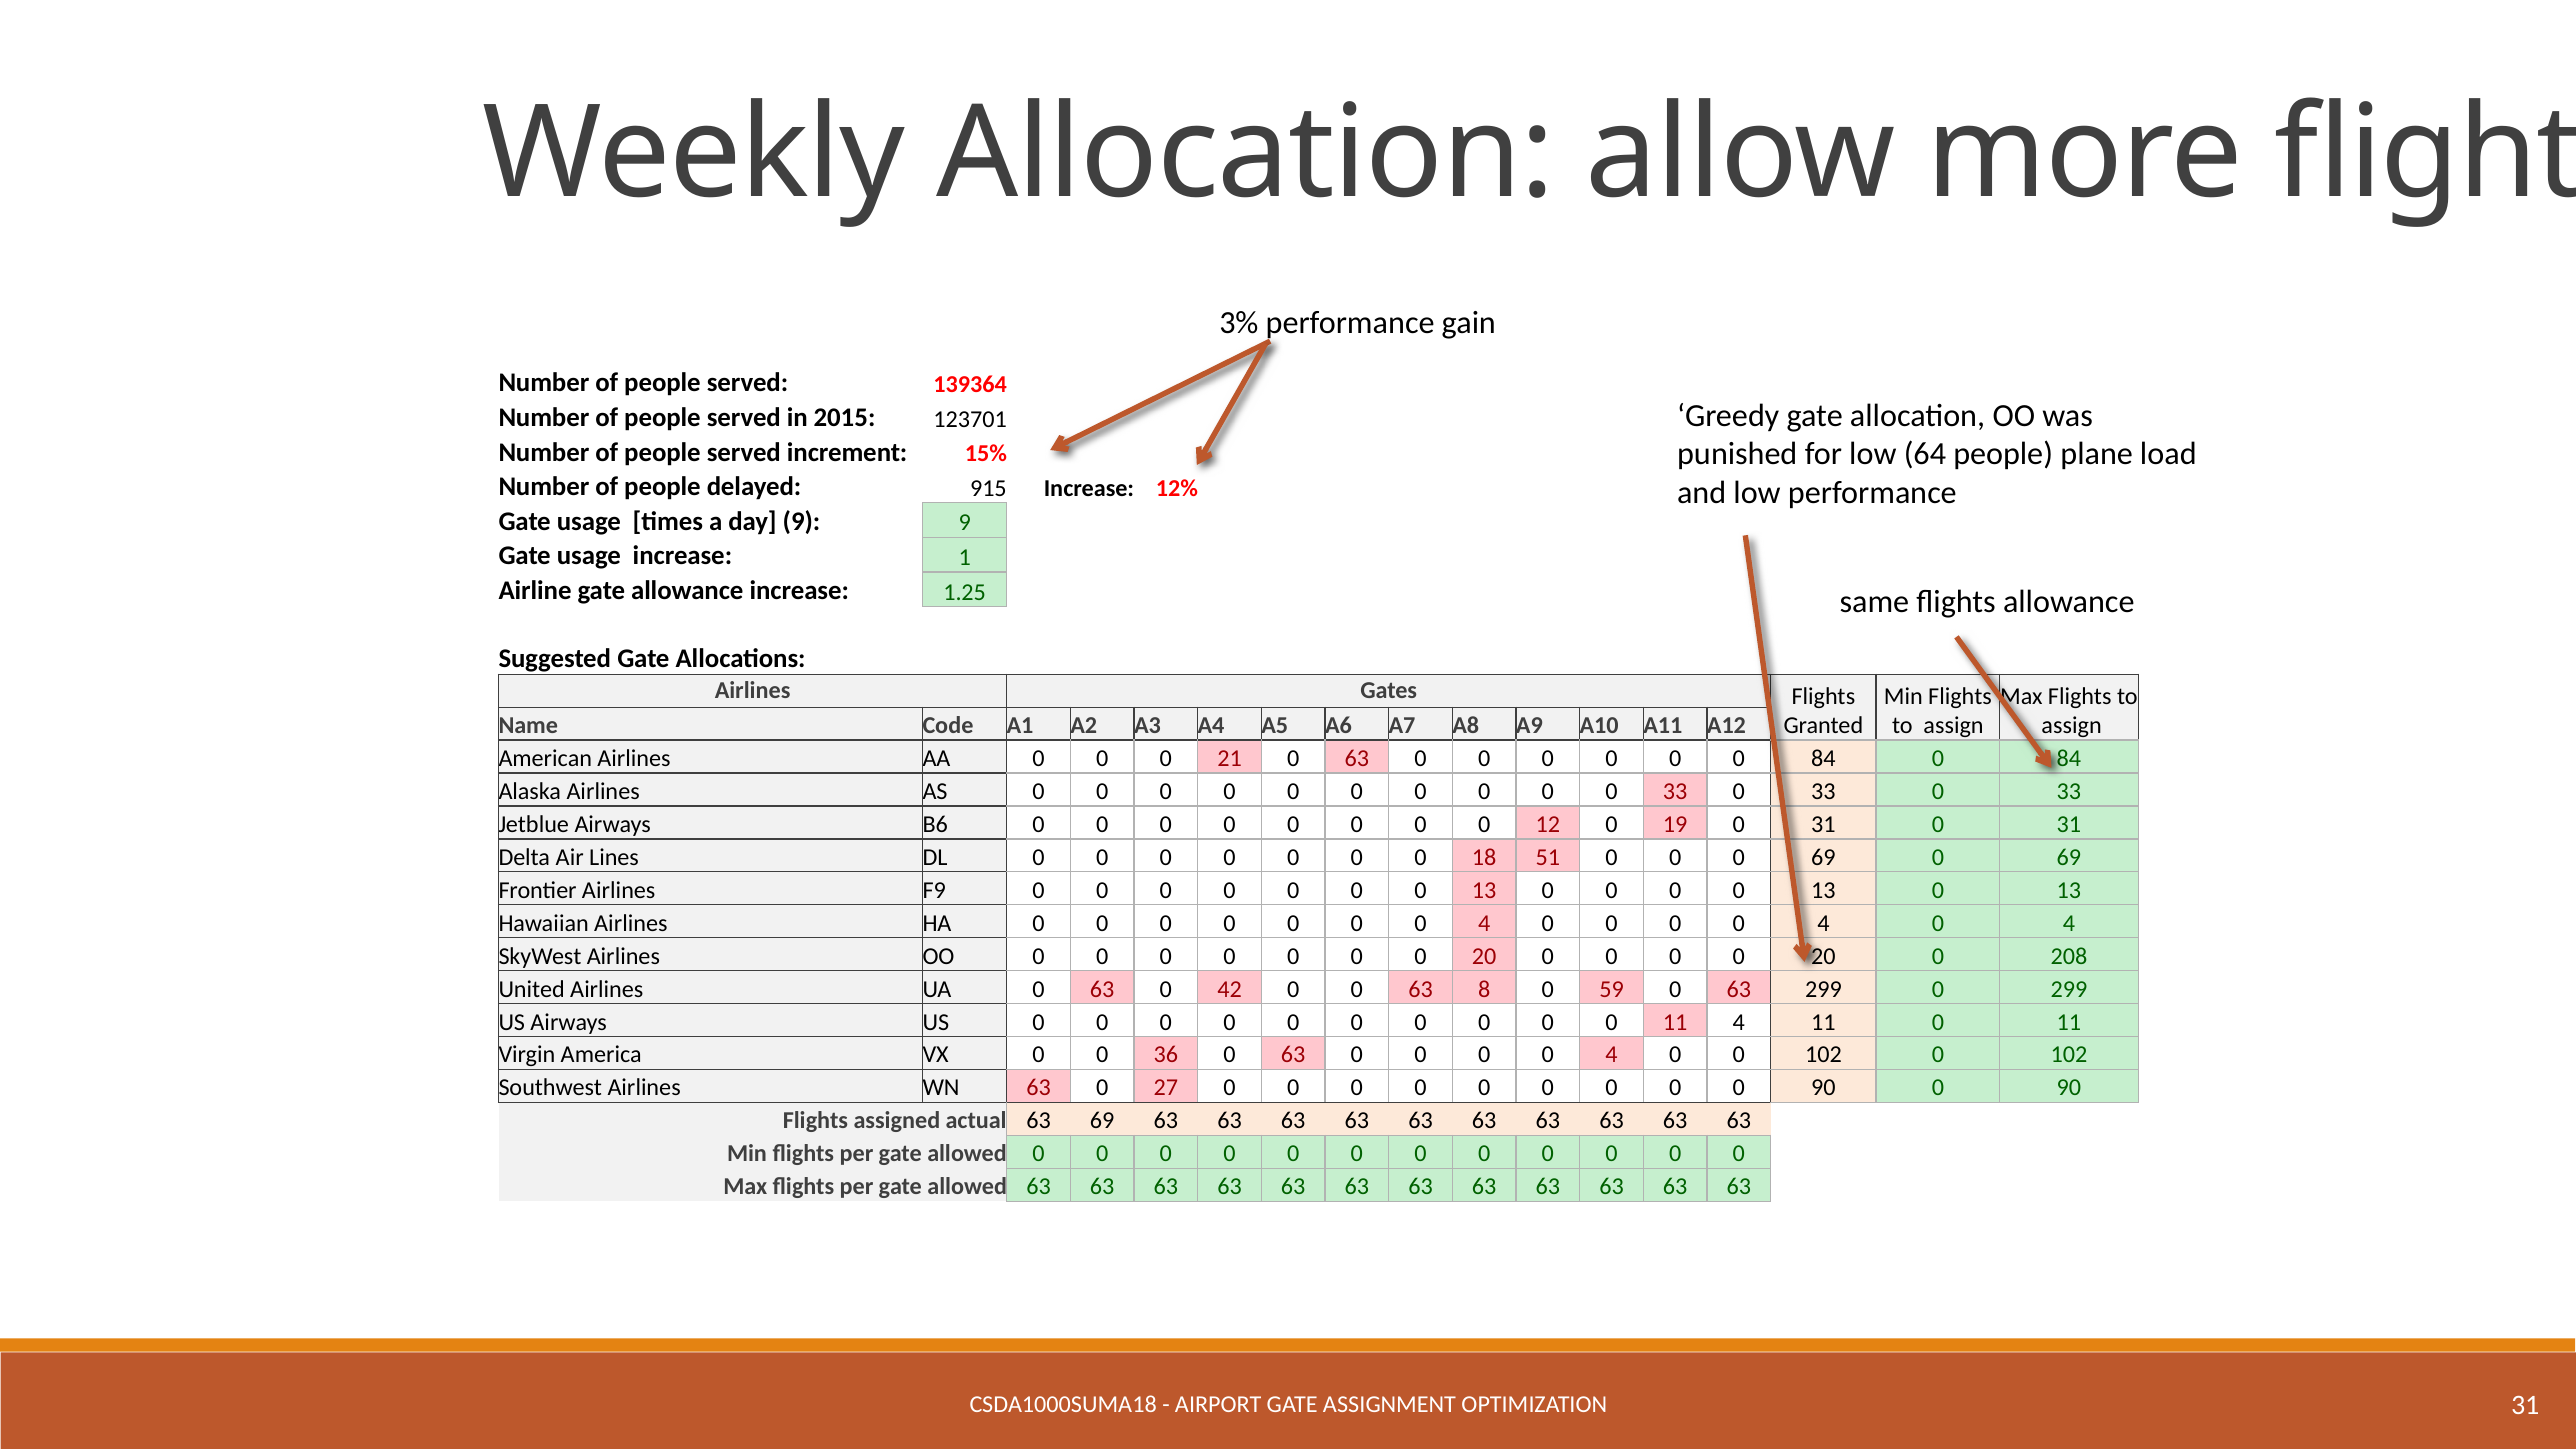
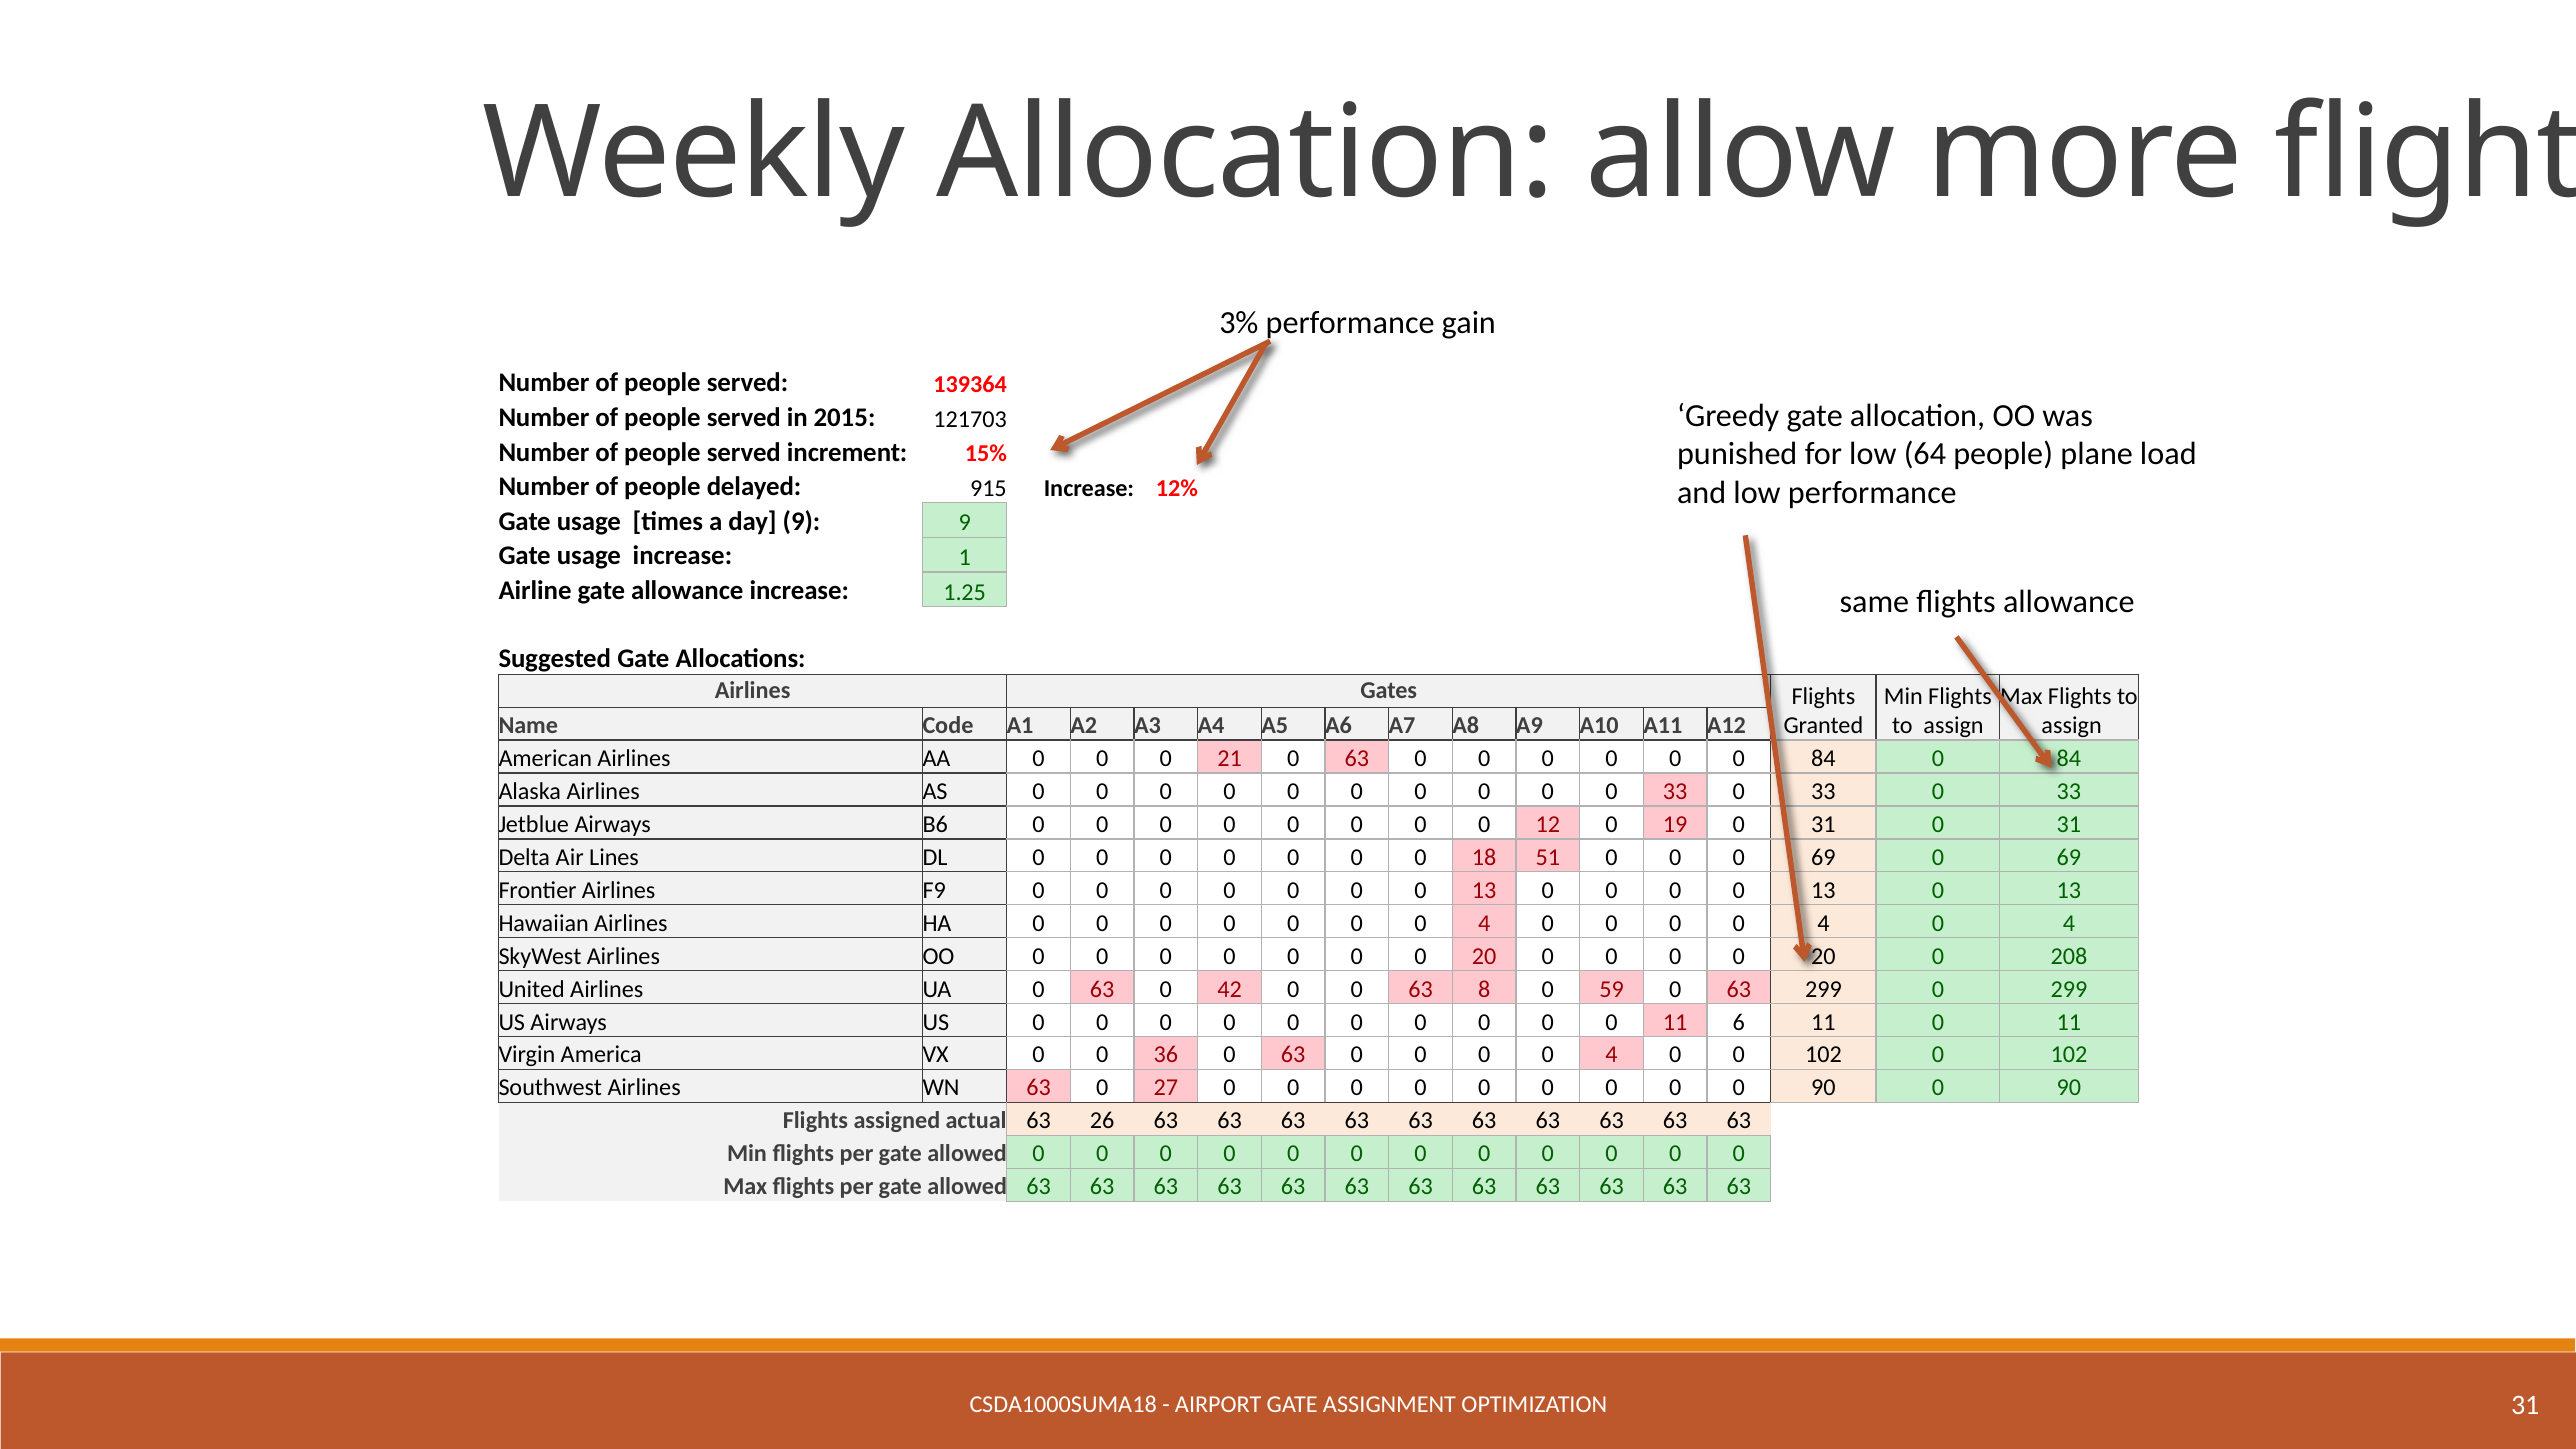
123701: 123701 -> 121703 (970, 419)
11 4: 4 -> 6 (1739, 1022)
63 69: 69 -> 26 (1102, 1121)
